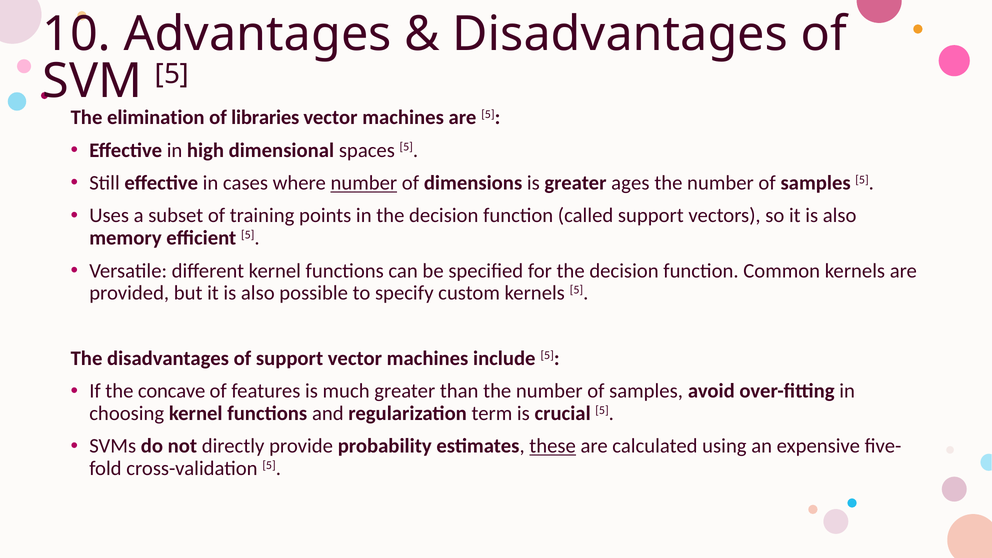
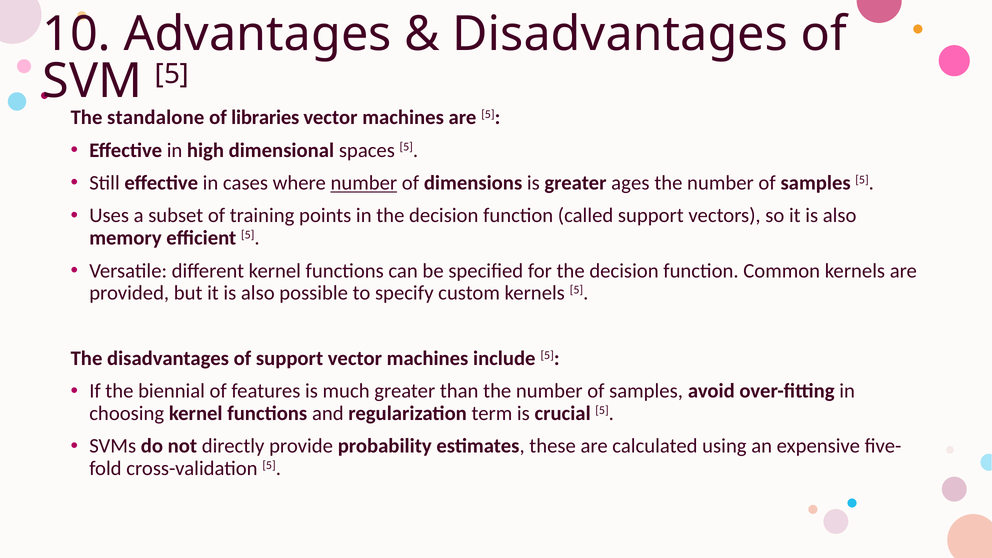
elimination: elimination -> standalone (156, 118)
concave: concave -> biennial (172, 391)
these underline: present -> none (553, 446)
